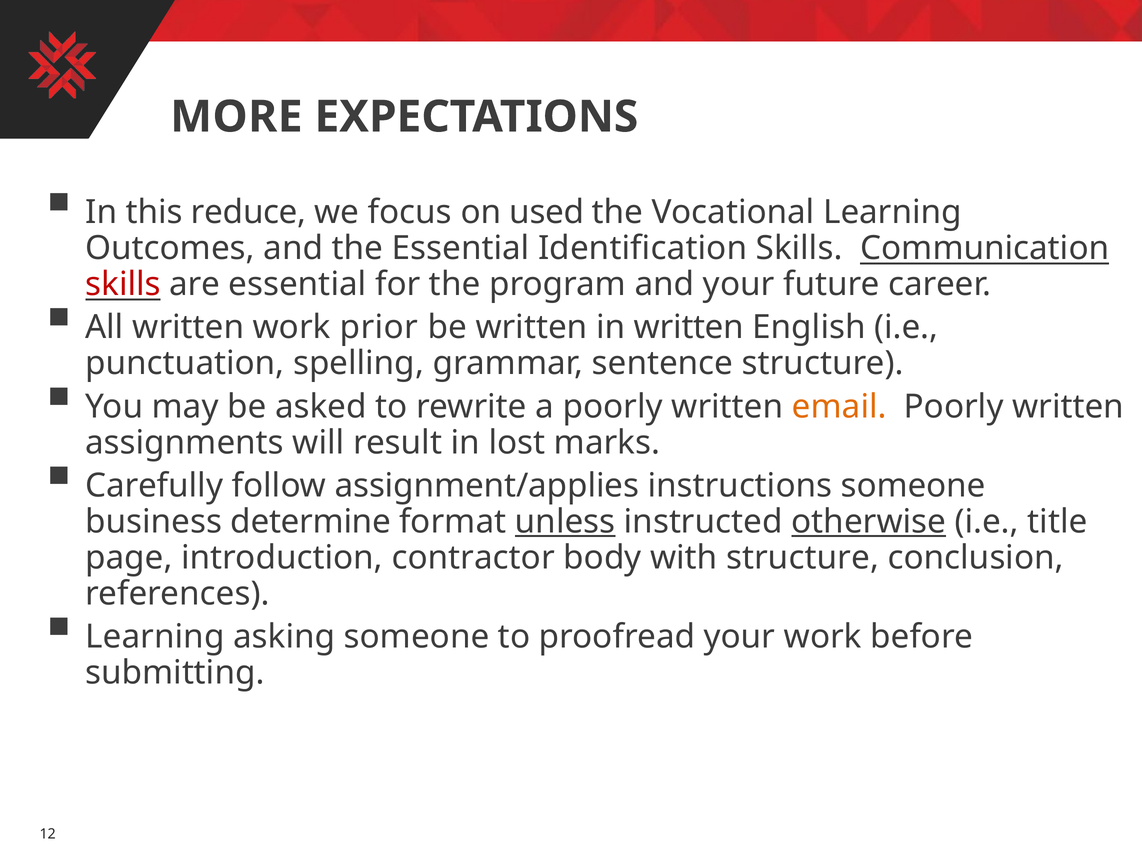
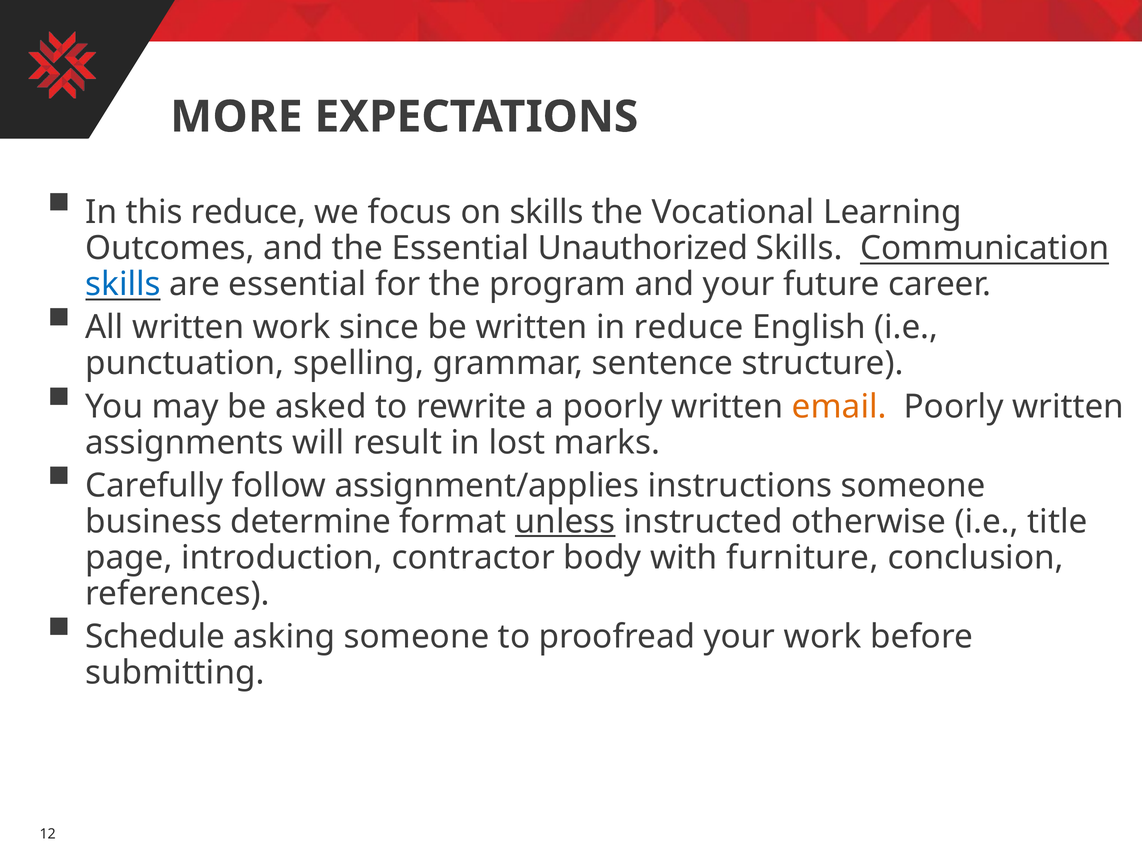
on used: used -> skills (547, 212)
Identification: Identification -> Unauthorized (643, 248)
skills colour: red -> blue (123, 284)
prior: prior -> since (379, 327)
in written: written -> reduce (689, 327)
otherwise underline: present -> none (869, 521)
with structure: structure -> furniture (802, 557)
Learning: Learning -> Schedule (155, 636)
